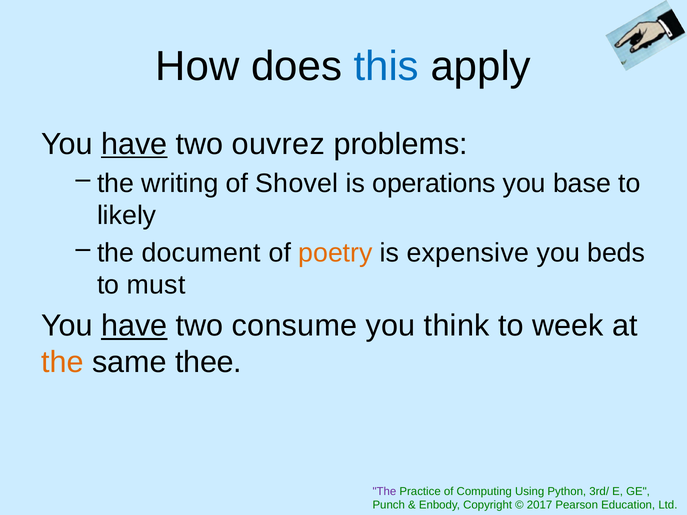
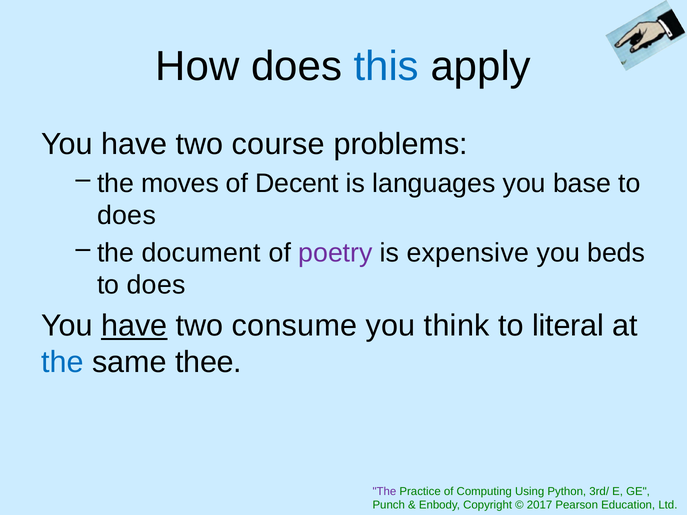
have underline: present -> none (134, 144)
ouvrez: ouvrez -> course (278, 144)
writing: writing -> moves (180, 184)
Shovel: Shovel -> Decent (297, 184)
operations: operations -> languages (434, 184)
likely: likely -> does (127, 216)
poetry colour: orange -> purple (335, 253)
must: must -> does (156, 285)
week: week -> literal (568, 326)
the colour: orange -> blue (62, 363)
